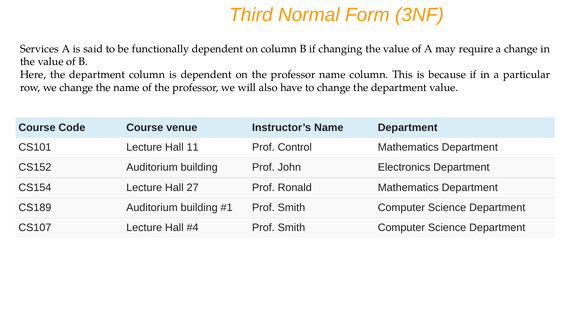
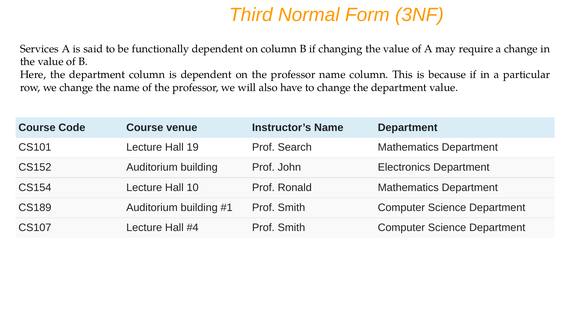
11: 11 -> 19 (193, 147)
Control: Control -> Search (295, 147)
27: 27 -> 10 (193, 187)
